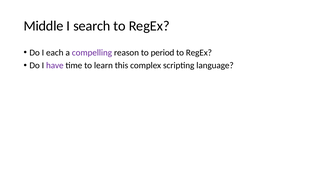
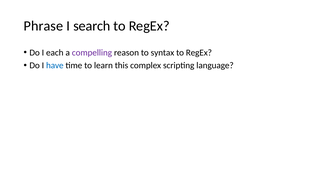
Middle: Middle -> Phrase (43, 26)
period: period -> syntax (162, 53)
have colour: purple -> blue (55, 66)
